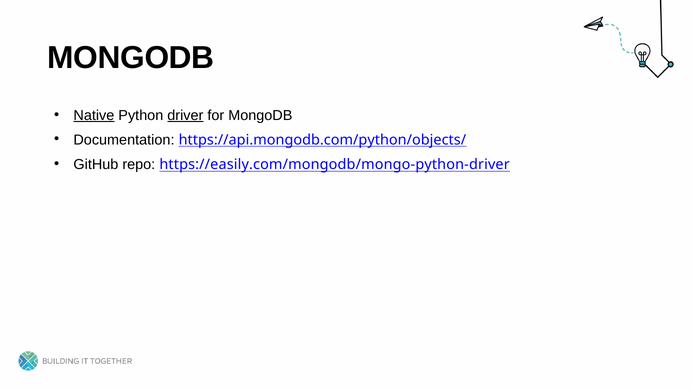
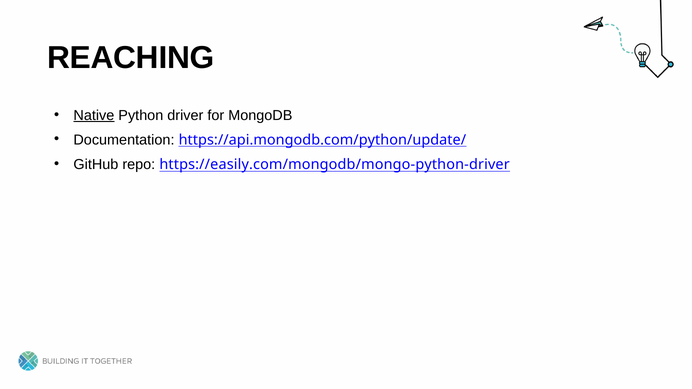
MONGODB: MONGODB -> REACHING (131, 58)
driver underline: present -> none (185, 115)
https://api.mongodb.com/python/objects/: https://api.mongodb.com/python/objects/ -> https://api.mongodb.com/python/update/ (322, 140)
